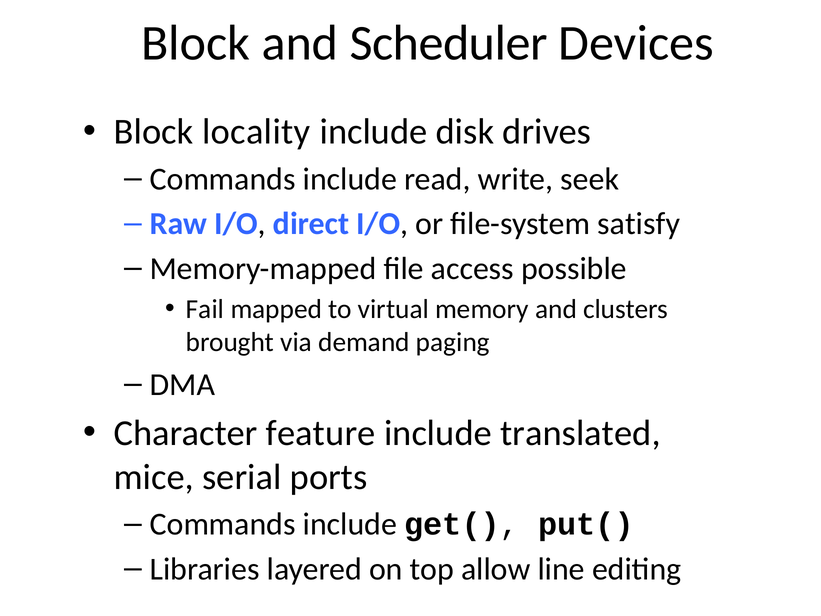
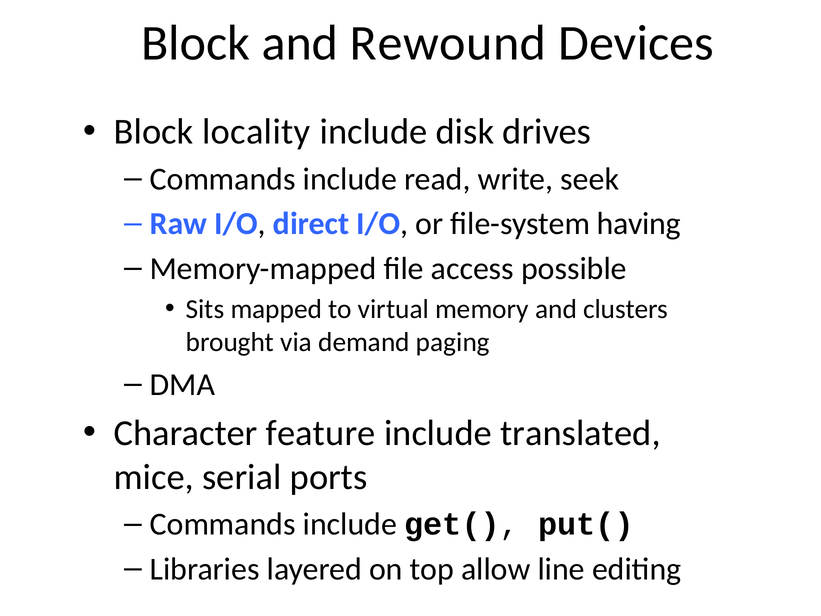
Scheduler: Scheduler -> Rewound (448, 43)
satisfy: satisfy -> having (639, 224)
Fail: Fail -> Sits (205, 309)
